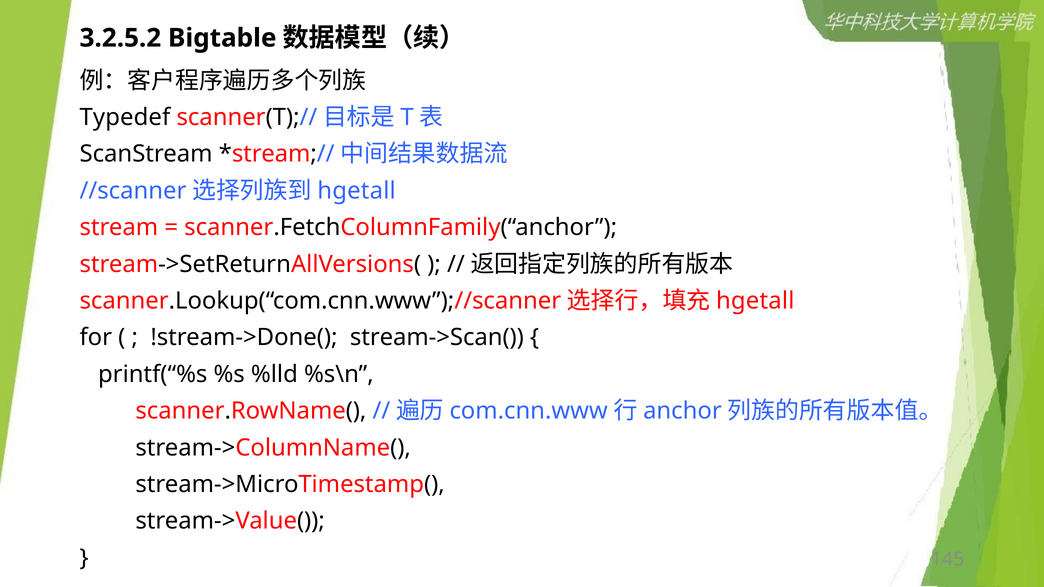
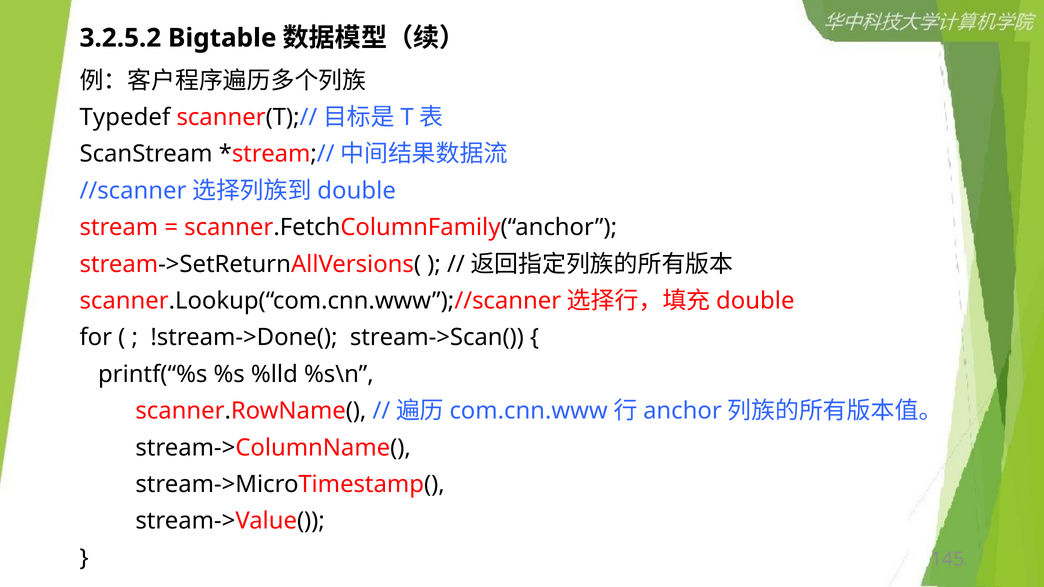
hgetall: hgetall -> double (357, 191)
hgetall: hgetall -> double (755, 301)
